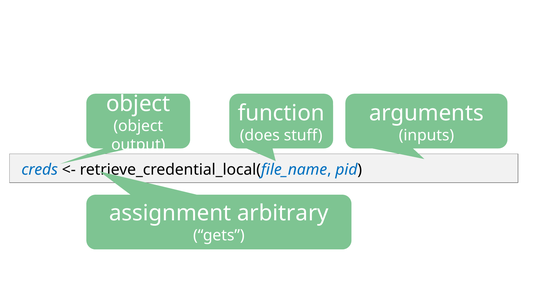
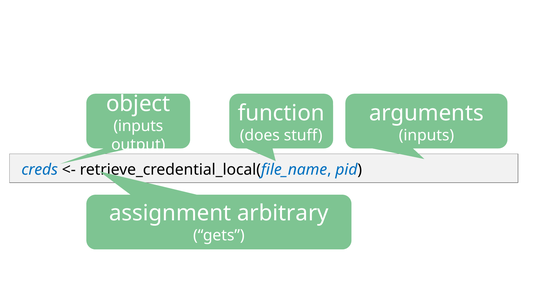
object: object -> inputs (138, 126)
